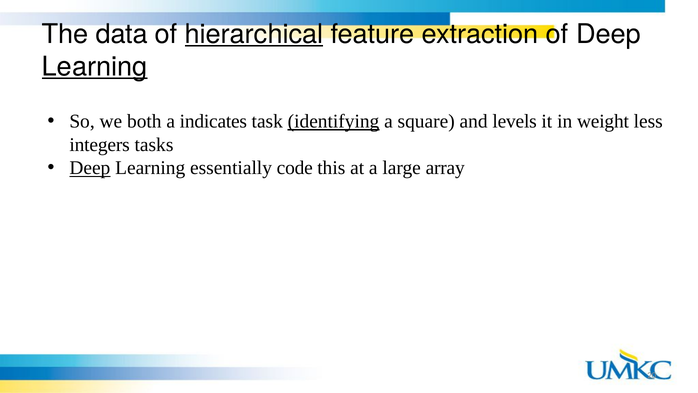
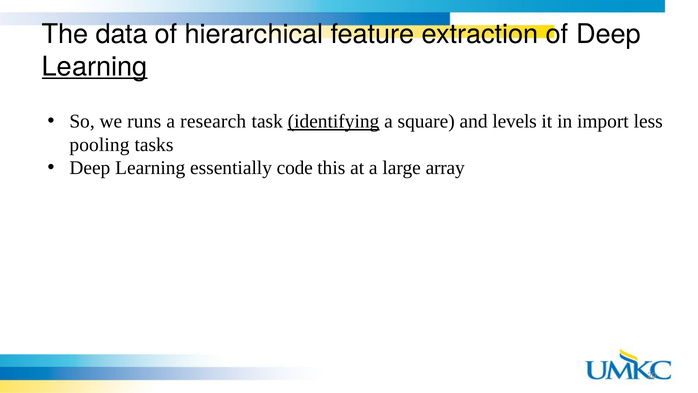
hierarchical underline: present -> none (254, 34)
both: both -> runs (144, 121)
indicates: indicates -> research (213, 121)
weight: weight -> import (603, 121)
integers: integers -> pooling (99, 145)
Deep underline: present -> none (90, 168)
